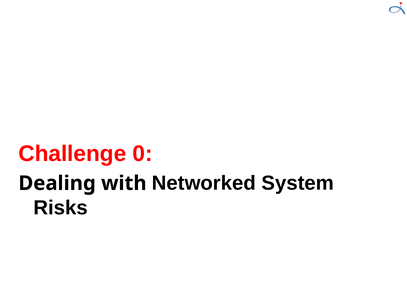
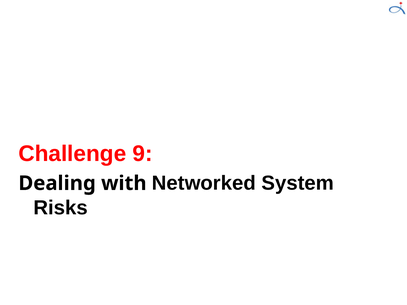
0: 0 -> 9 (143, 154)
